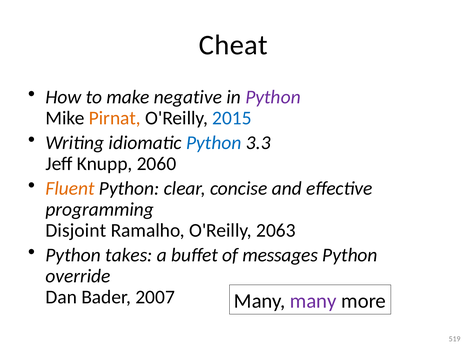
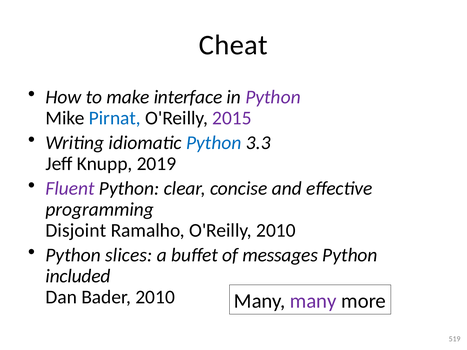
negative: negative -> interface (188, 97)
Pirnat colour: orange -> blue (115, 118)
2015 colour: blue -> purple (232, 118)
2060: 2060 -> 2019 (156, 164)
Fluent colour: orange -> purple (70, 189)
O'Reilly 2063: 2063 -> 2010 (276, 231)
takes: takes -> slices (129, 255)
override: override -> included (78, 276)
Bader 2007: 2007 -> 2010 (155, 297)
